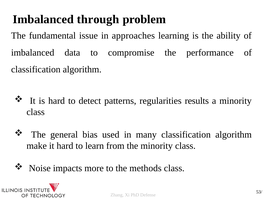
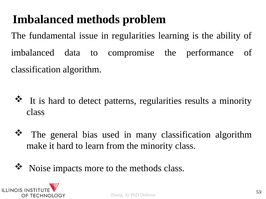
Imbalanced through: through -> methods (98, 19)
in approaches: approaches -> regularities (133, 36)
